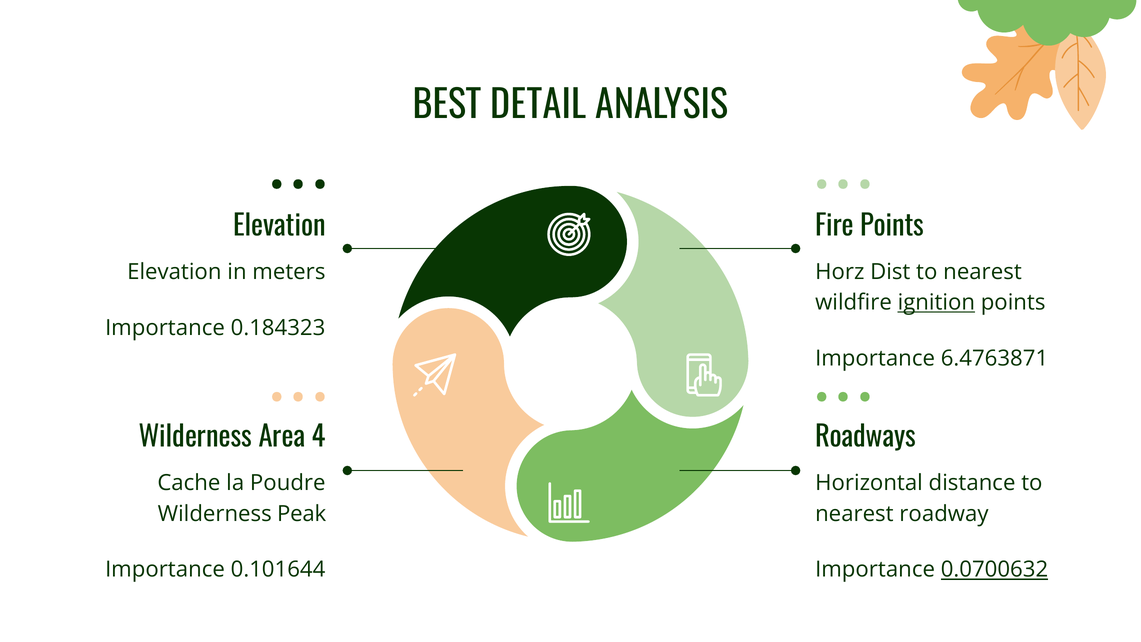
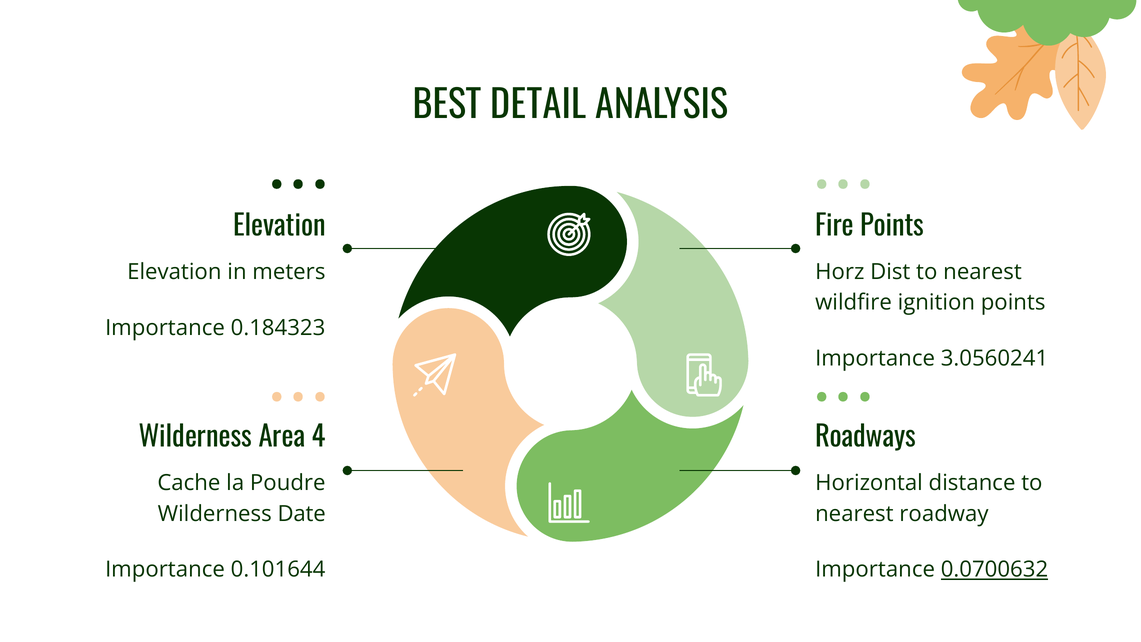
ignition underline: present -> none (936, 302)
6.4763871: 6.4763871 -> 3.0560241 (994, 358)
Peak: Peak -> Date (302, 514)
